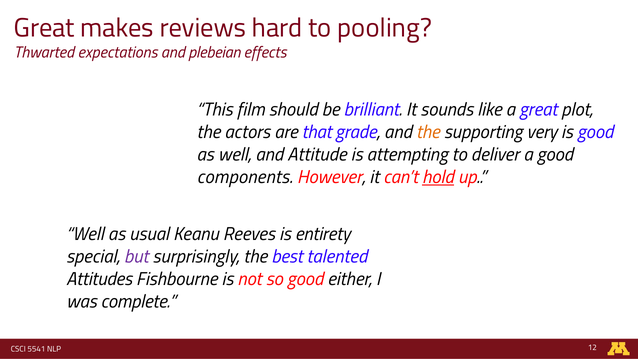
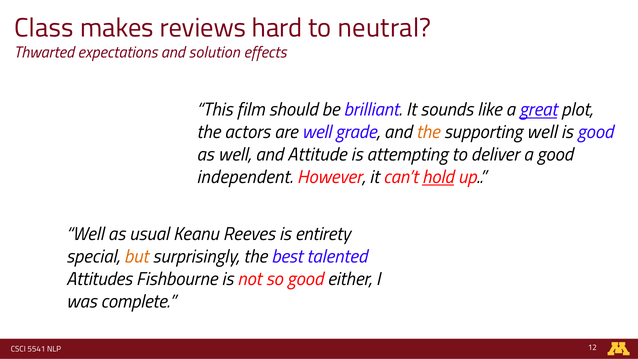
Great: Great -> Class (44, 28)
pooling: pooling -> neutral (385, 28)
plebeian: plebeian -> solution (214, 53)
great underline: none -> present (538, 110)
are that: that -> well (317, 132)
supporting very: very -> well (542, 132)
components: components -> independent (245, 177)
but colour: purple -> orange (136, 257)
